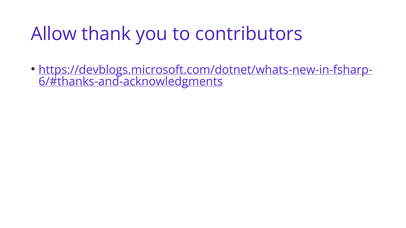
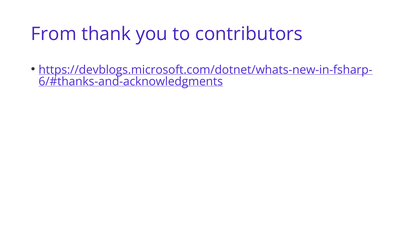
Allow: Allow -> From (54, 34)
